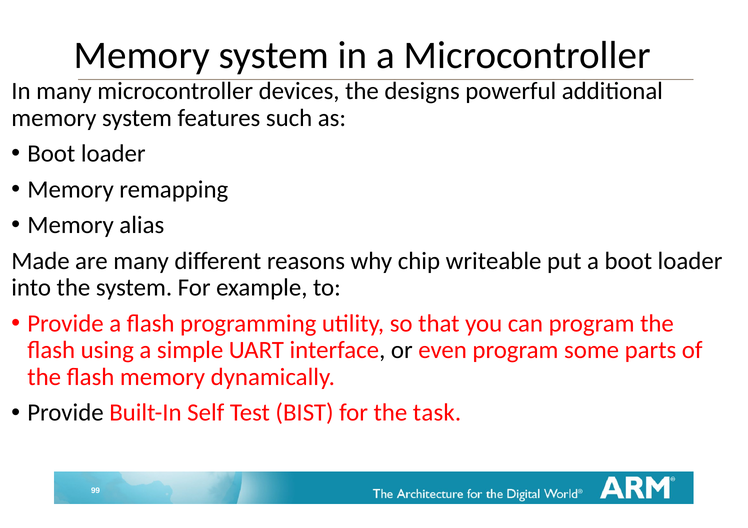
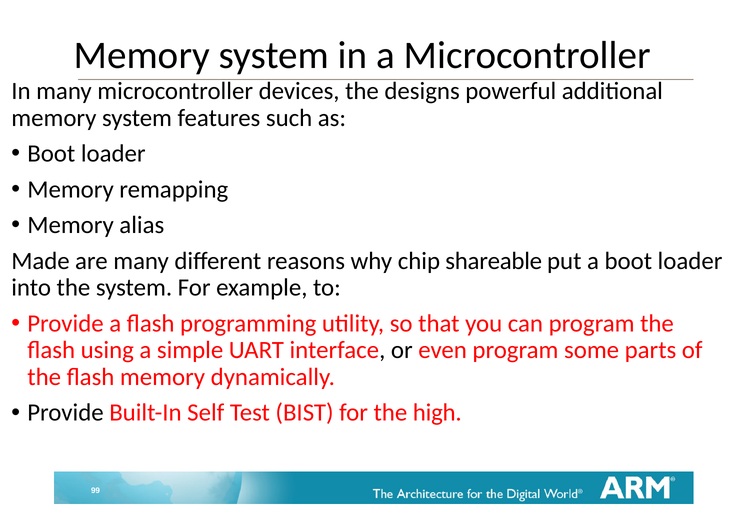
writeable: writeable -> shareable (494, 261)
task: task -> high (437, 413)
